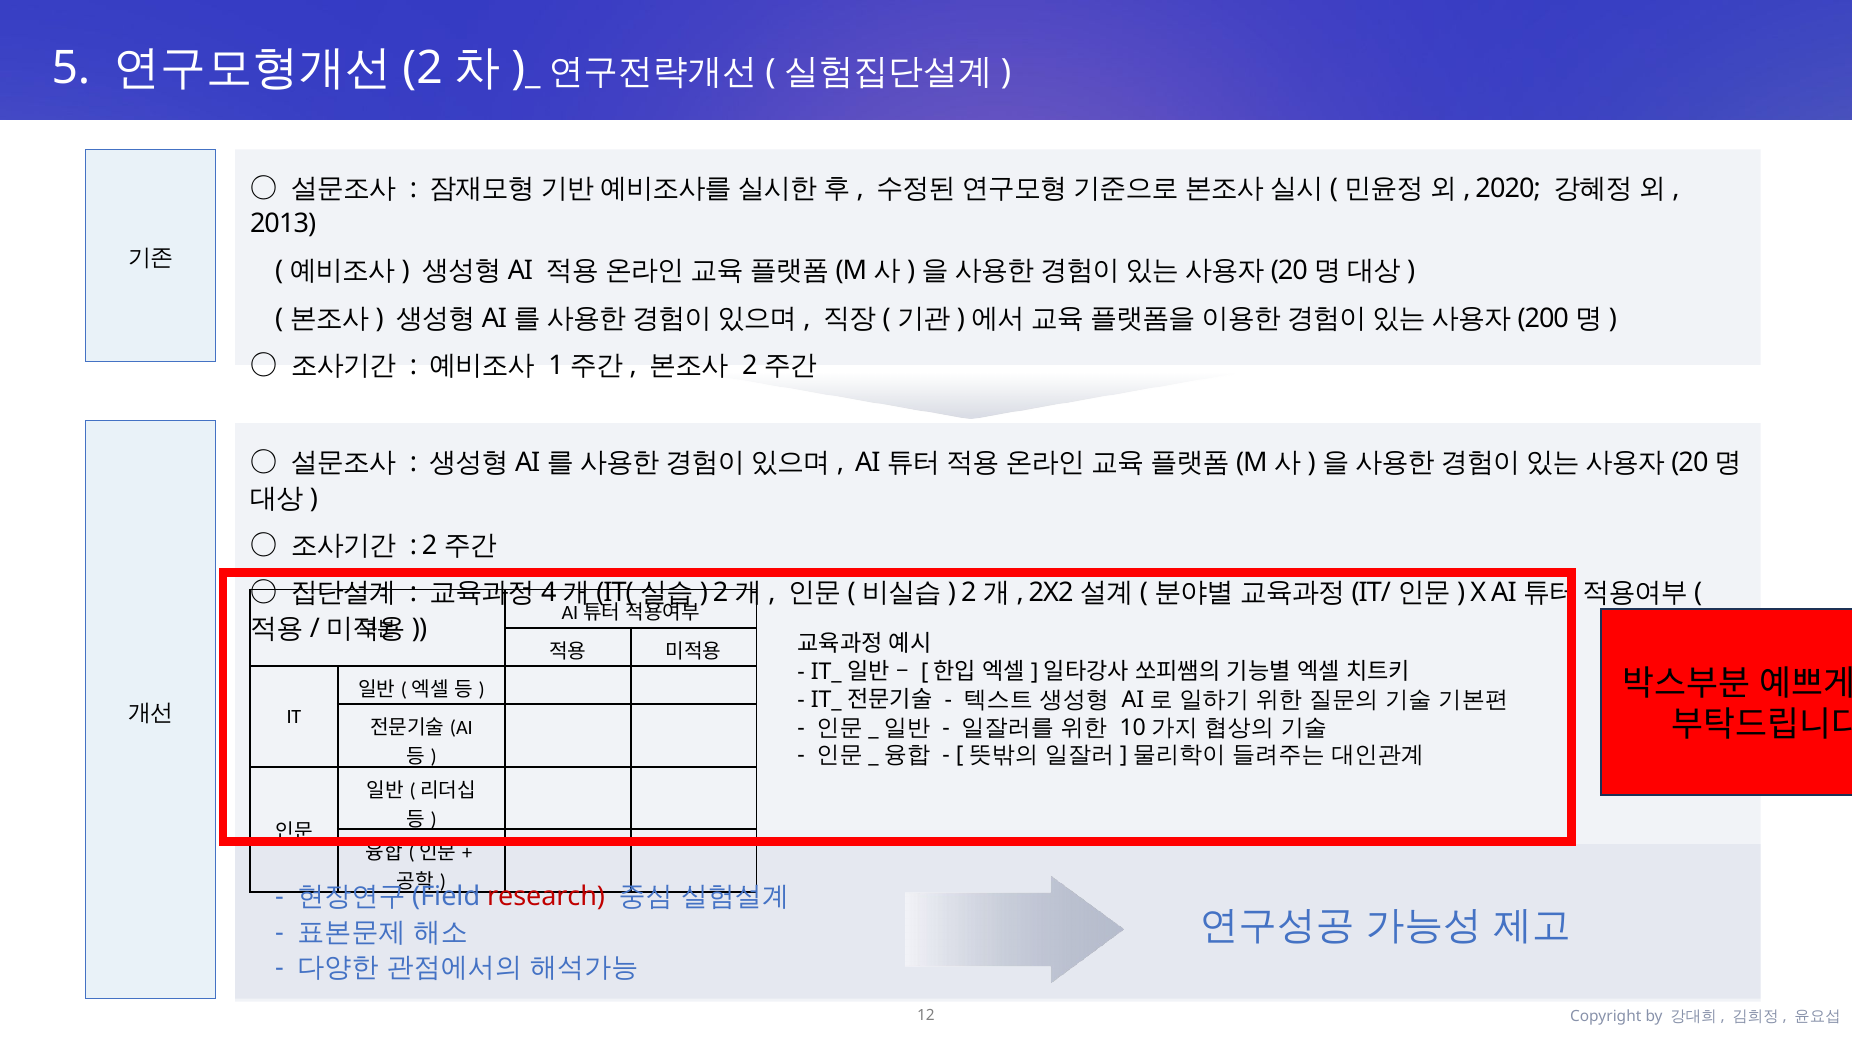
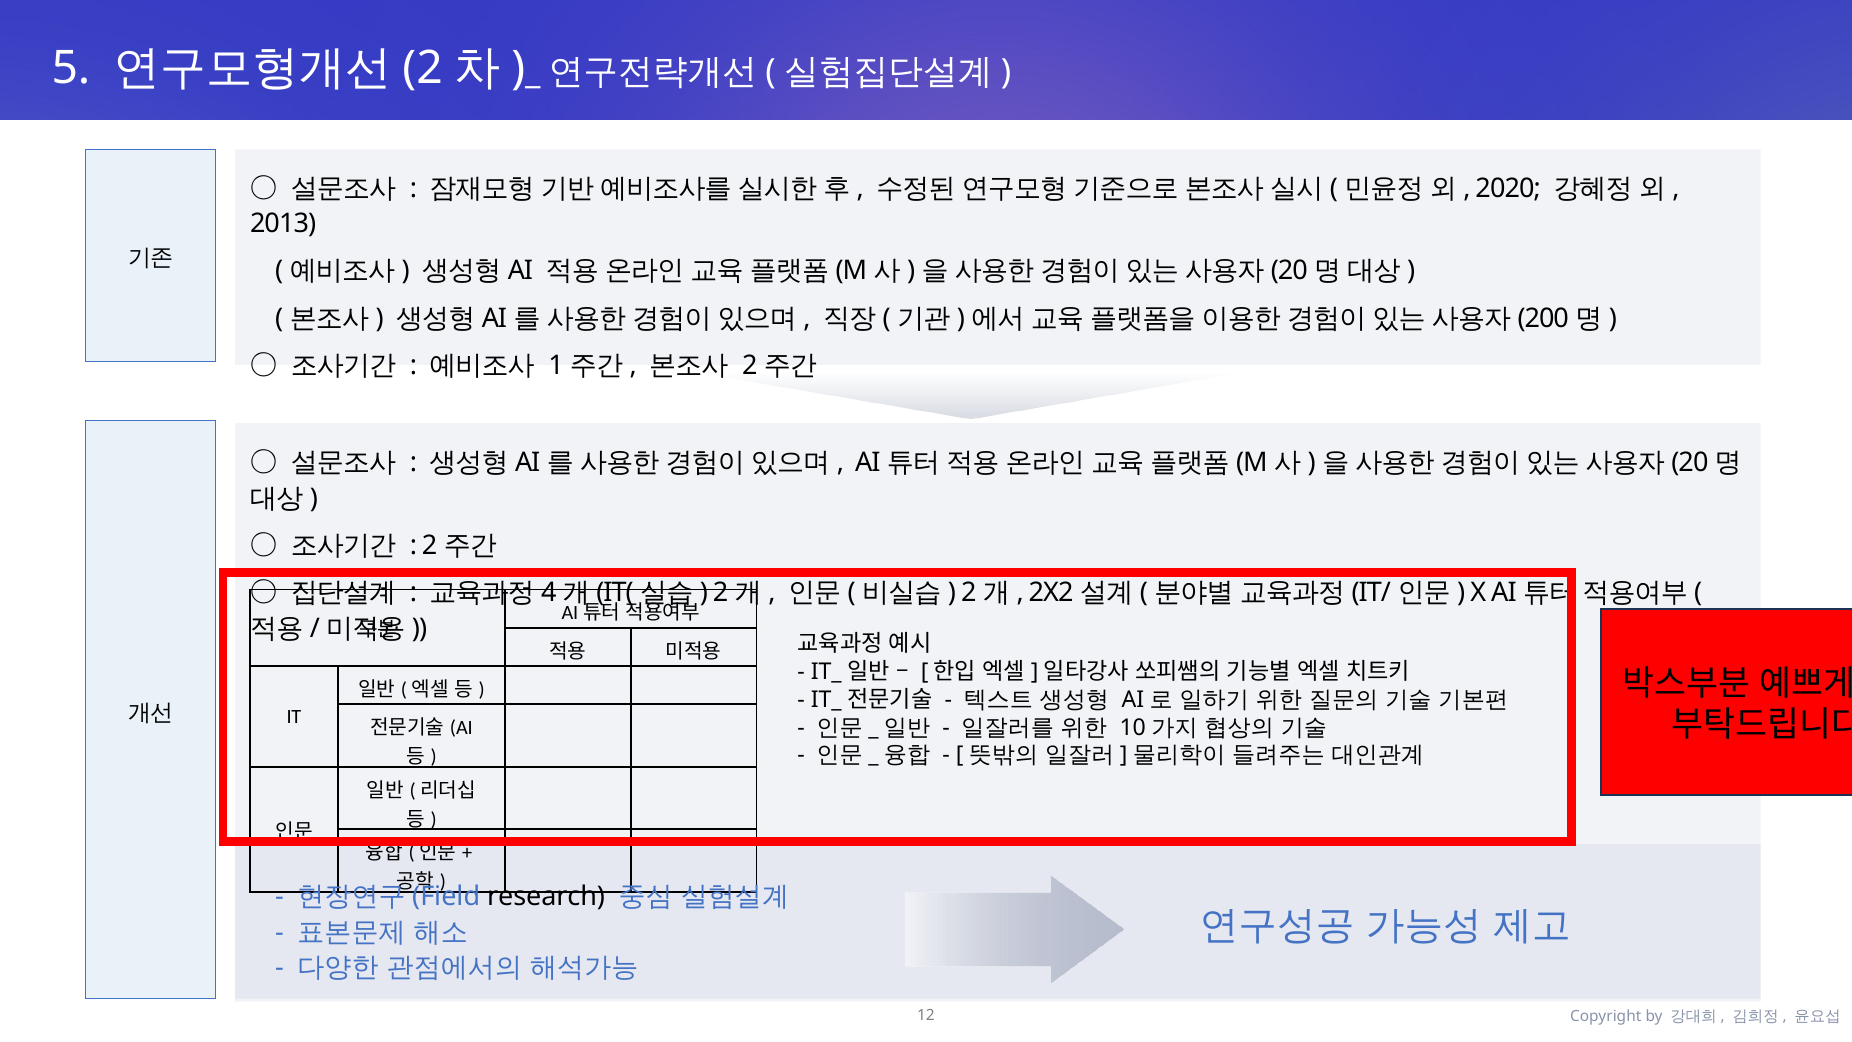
research colour: red -> black (546, 896)
